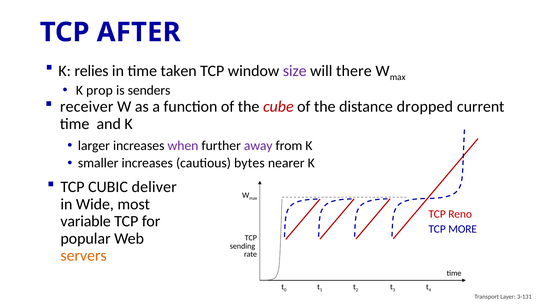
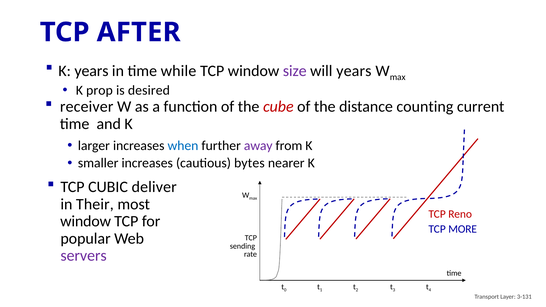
K relies: relies -> years (91, 71)
taken: taken -> while (178, 71)
will there: there -> years (354, 71)
senders: senders -> desired (149, 90)
dropped: dropped -> counting (425, 107)
when colour: purple -> blue (183, 146)
Wide: Wide -> Their (95, 204)
variable: variable -> window (86, 221)
servers colour: orange -> purple (84, 256)
